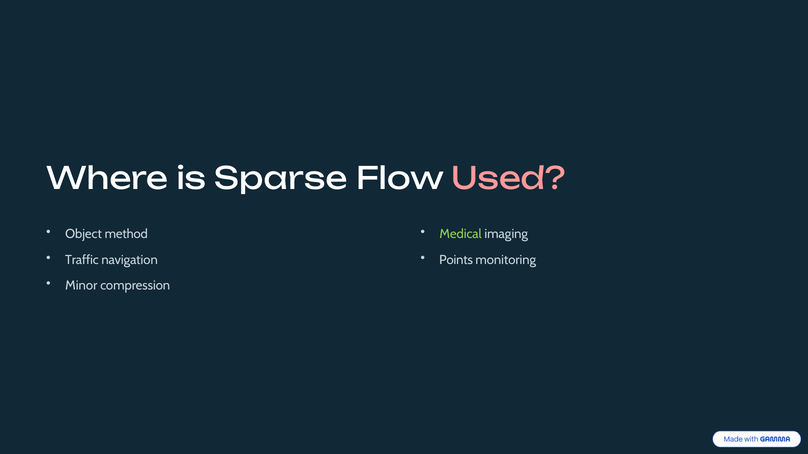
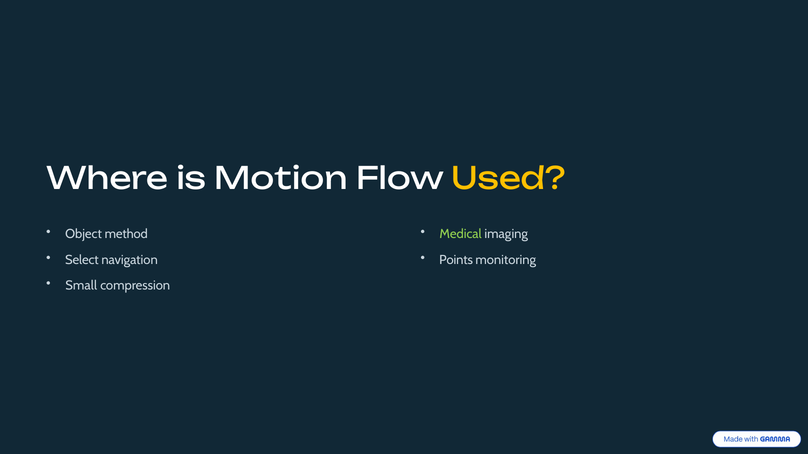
Sparse: Sparse -> Motion (281, 179)
Used colour: pink -> yellow (508, 179)
Traffic: Traffic -> Select (82, 260)
Minor: Minor -> Small (81, 286)
